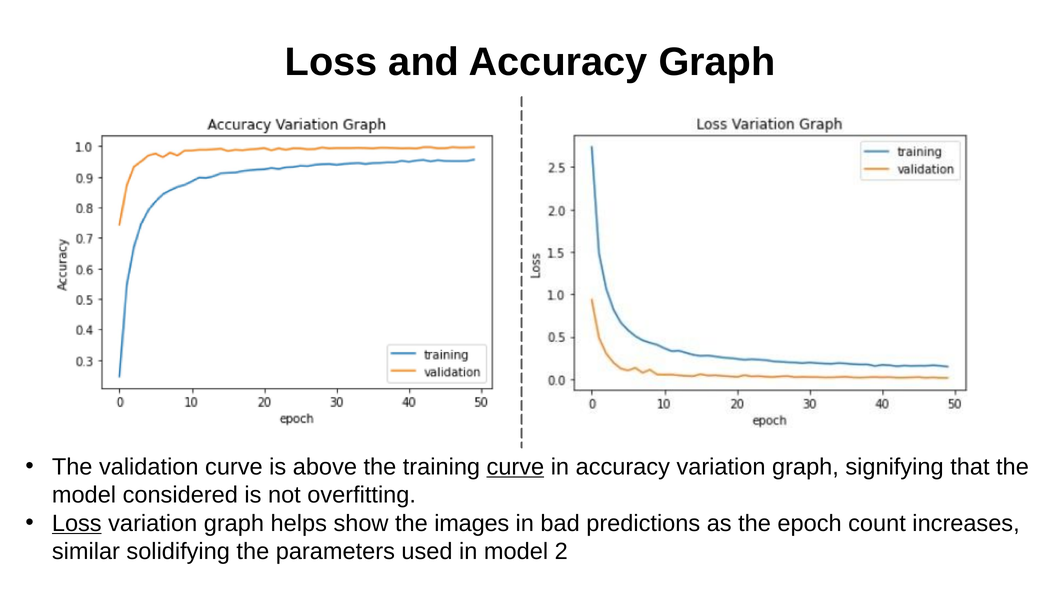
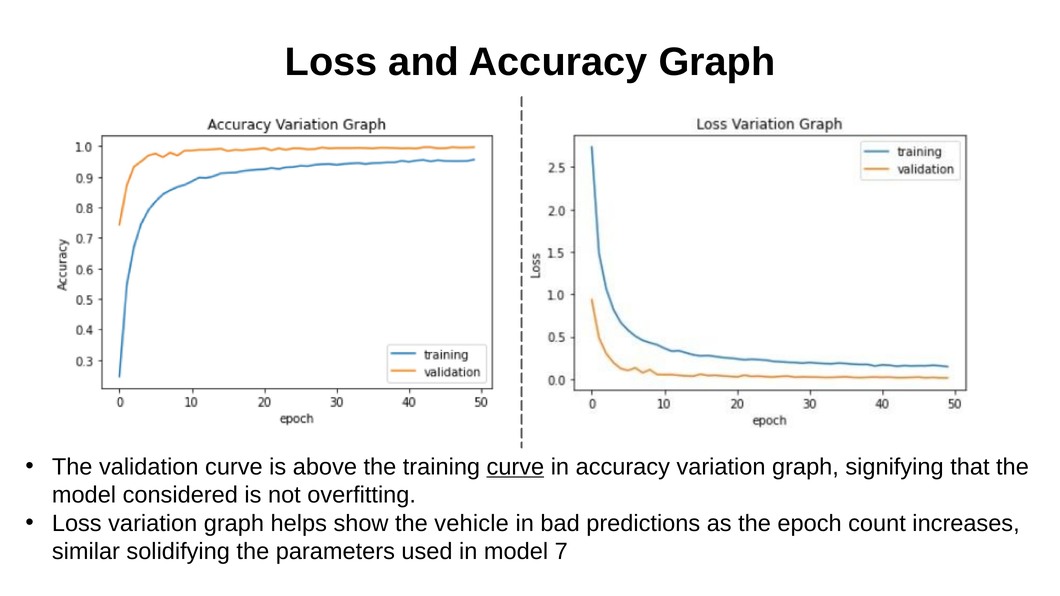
Loss underline: present -> none (77, 524)
images: images -> vehicle (472, 524)
2: 2 -> 7 (561, 552)
